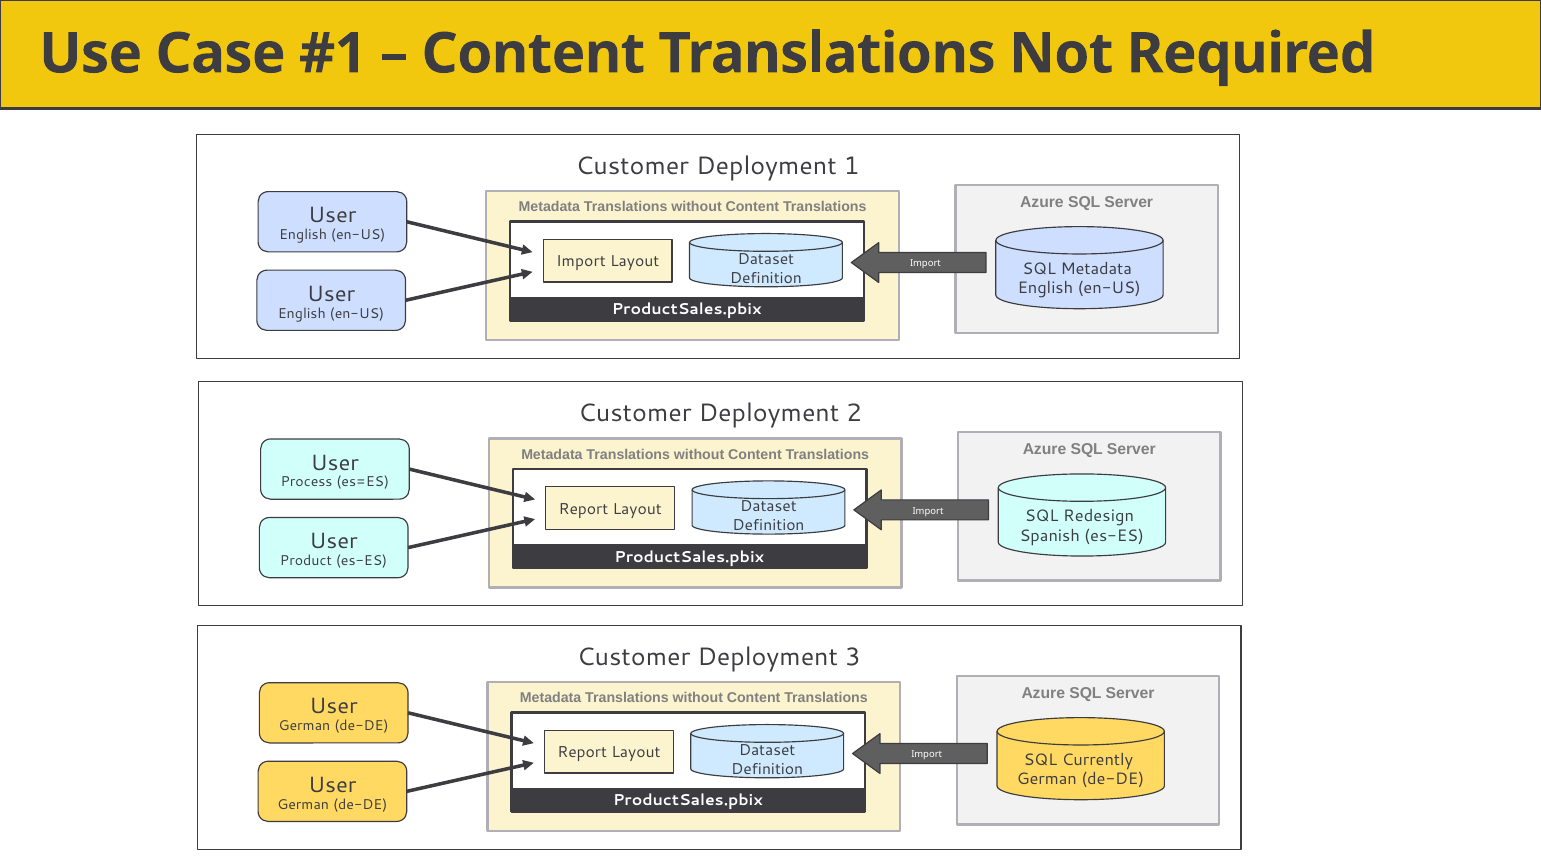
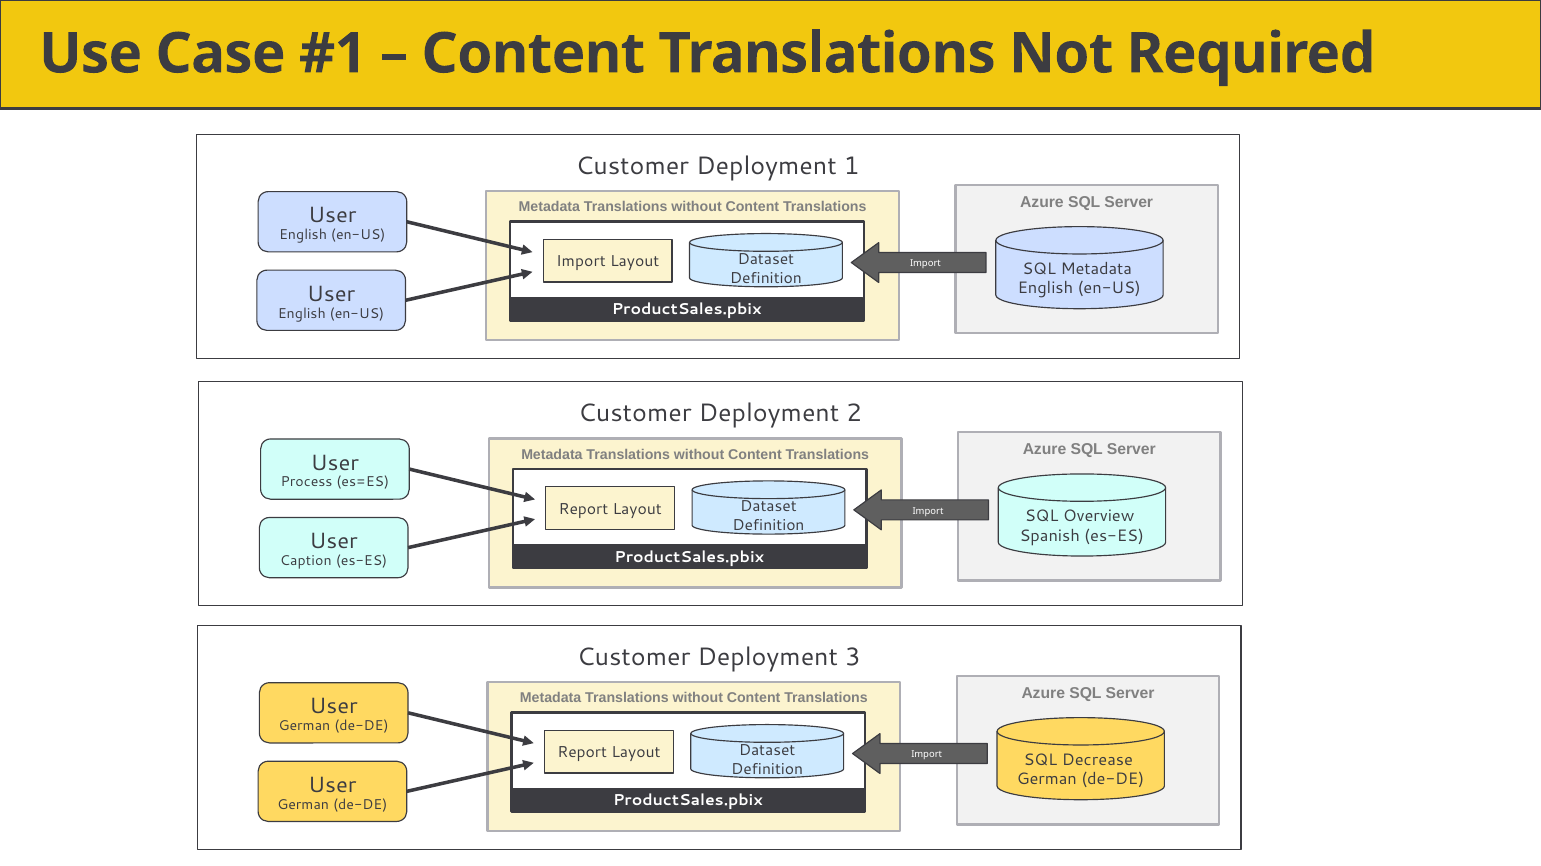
Redesign: Redesign -> Overview (1099, 516)
Product: Product -> Caption (306, 561)
Currently: Currently -> Decrease (1097, 760)
